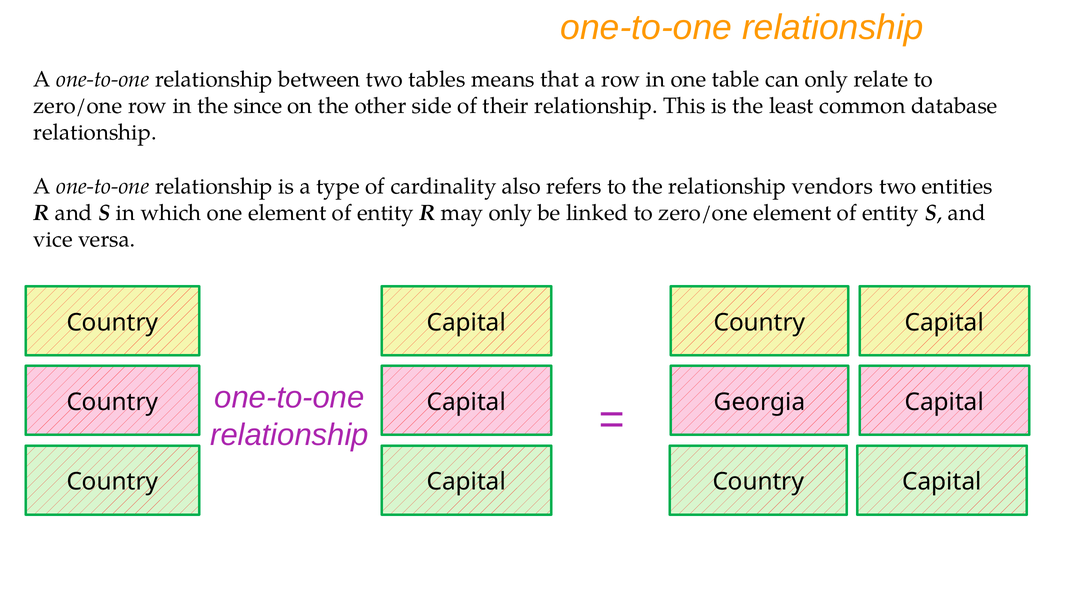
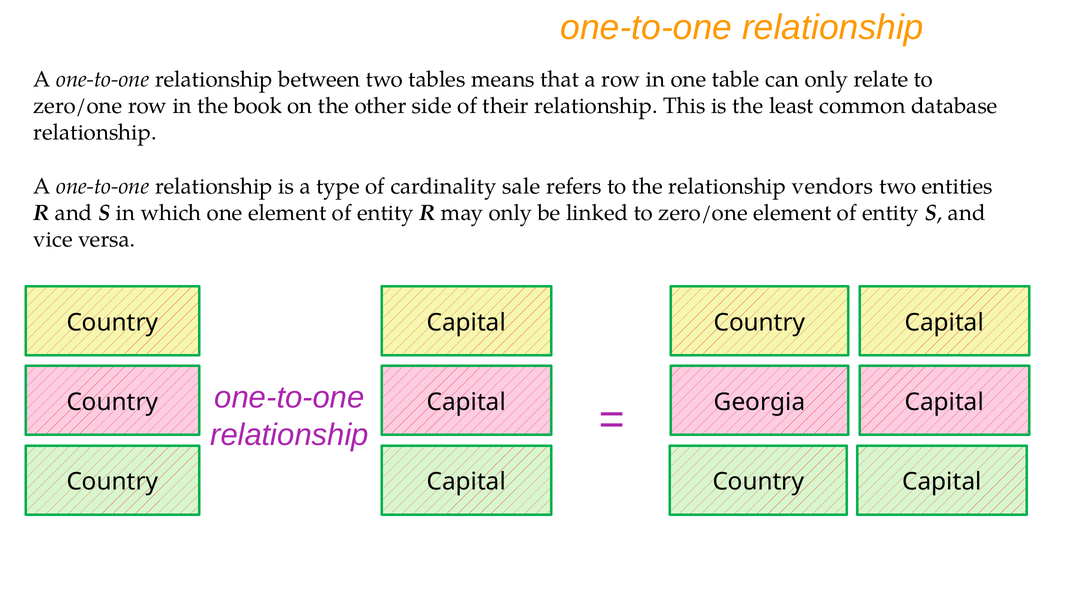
since: since -> book (258, 106)
also: also -> sale (521, 186)
